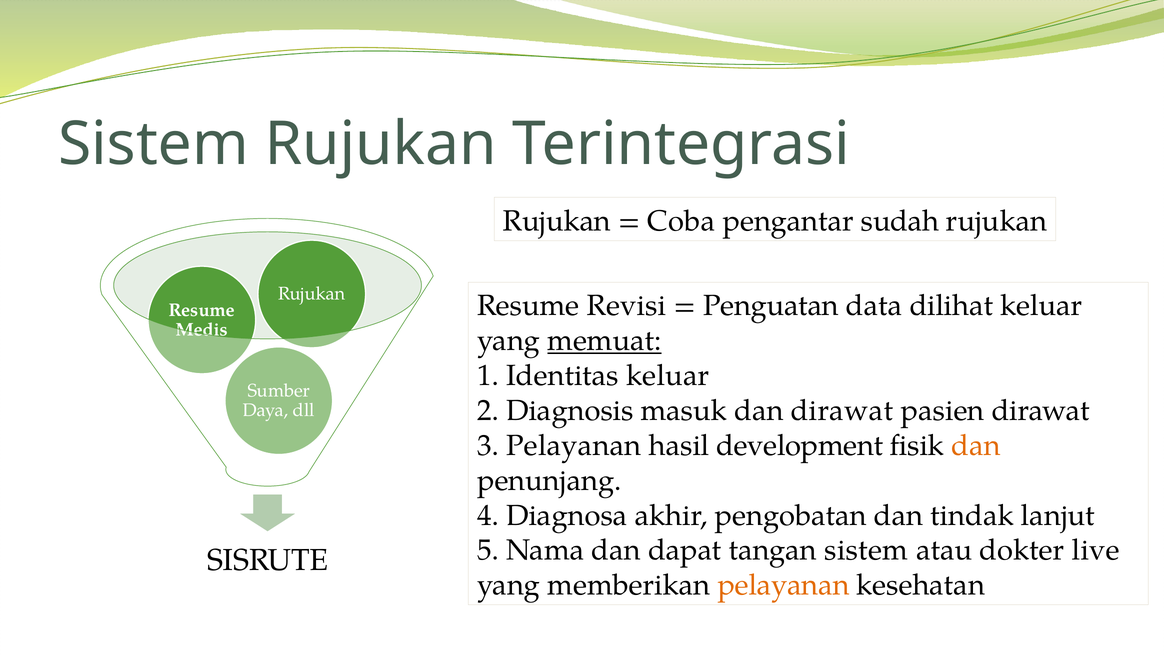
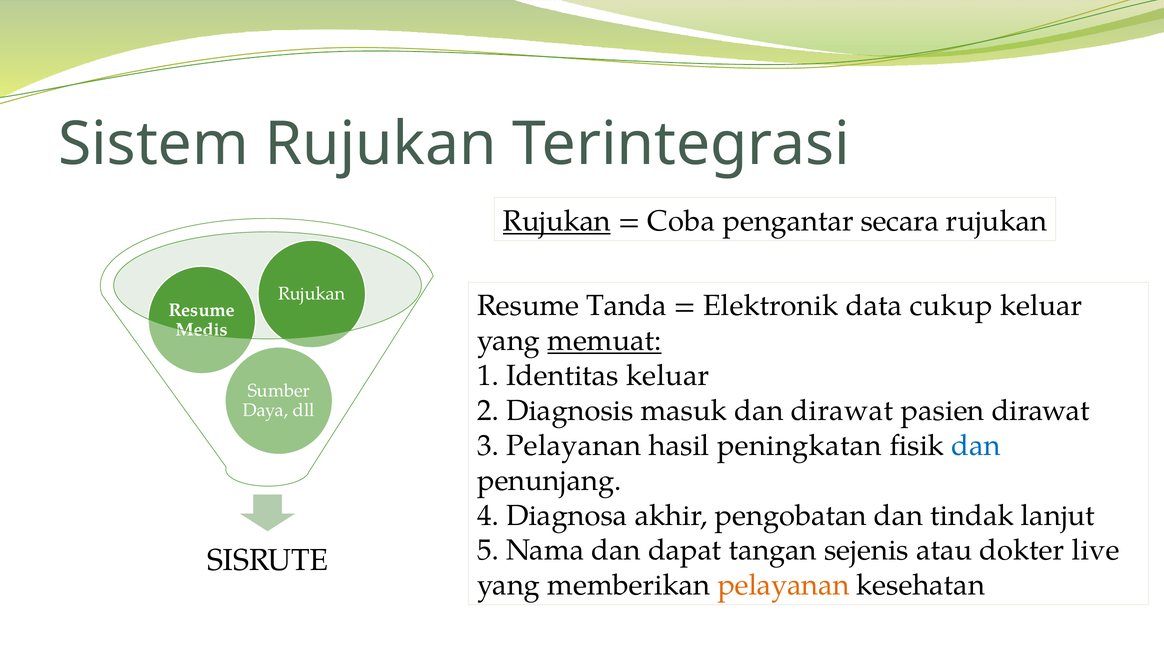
Rujukan underline: none -> present (557, 221)
sudah: sudah -> secara (900, 221)
Revisi: Revisi -> Tanda (627, 306)
Penguatan: Penguatan -> Elektronik (771, 306)
dilihat: dilihat -> cukup (951, 306)
development: development -> peningkatan (799, 445)
dan colour: orange -> blue (976, 445)
tangan sistem: sistem -> sejenis (866, 550)
